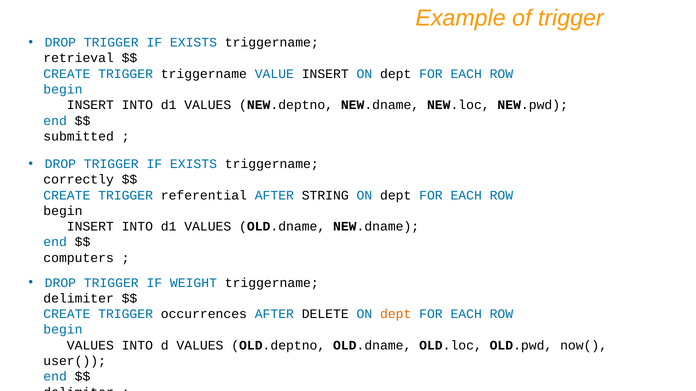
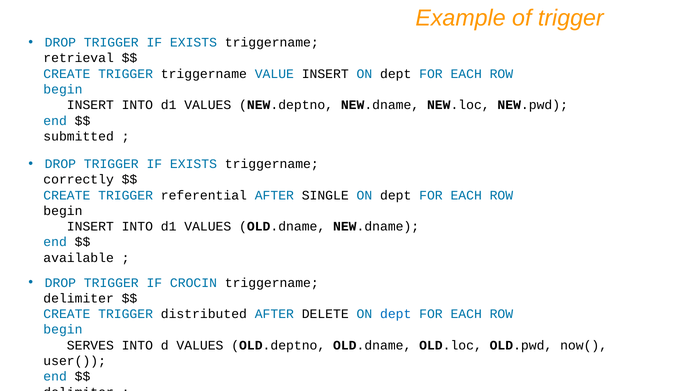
STRING: STRING -> SINGLE (325, 195)
computers: computers -> available (79, 258)
WEIGHT: WEIGHT -> CROCIN (193, 283)
occurrences: occurrences -> distributed (204, 314)
dept colour: orange -> blue (396, 314)
VALUES: VALUES -> SERVES (90, 346)
